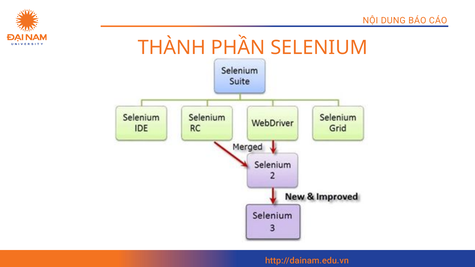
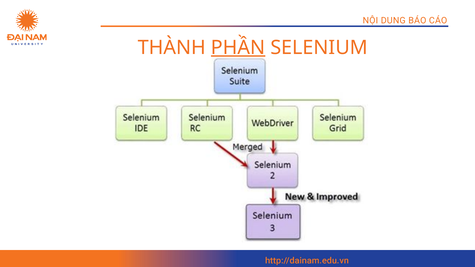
PHẦN underline: none -> present (238, 48)
